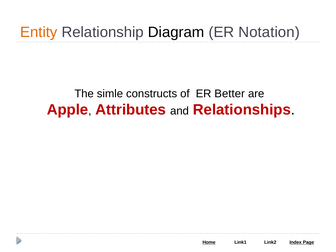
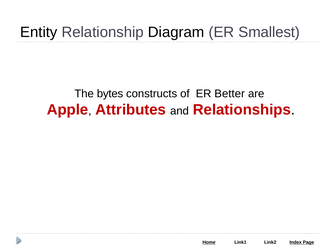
Entity colour: orange -> black (39, 32)
Notation: Notation -> Smallest (269, 32)
simle: simle -> bytes (110, 94)
